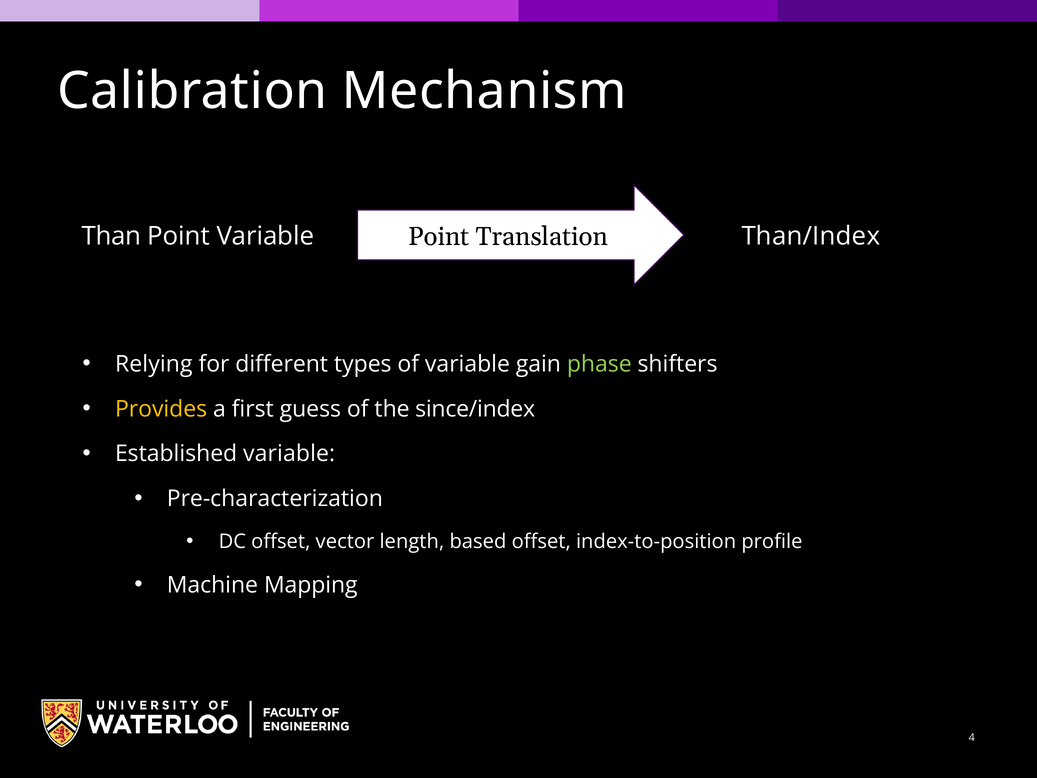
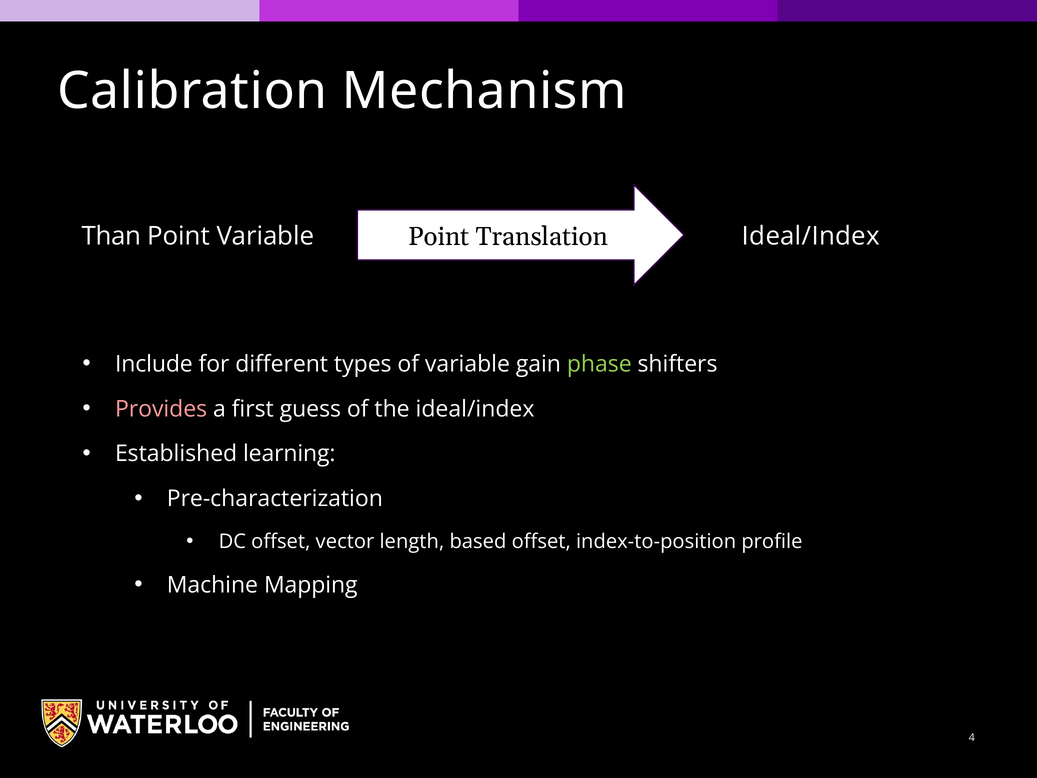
Translation Than/Index: Than/Index -> Ideal/Index (811, 236)
Relying: Relying -> Include (154, 364)
Provides colour: yellow -> pink (161, 409)
the since/index: since/index -> ideal/index (475, 409)
Established variable: variable -> learning (289, 454)
